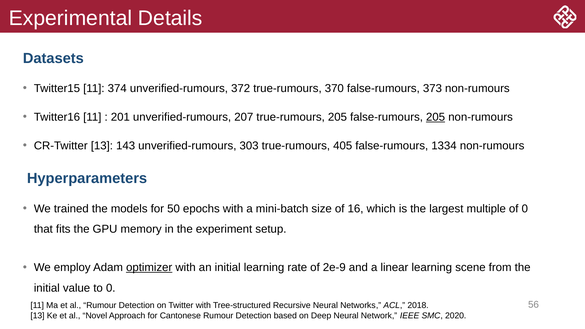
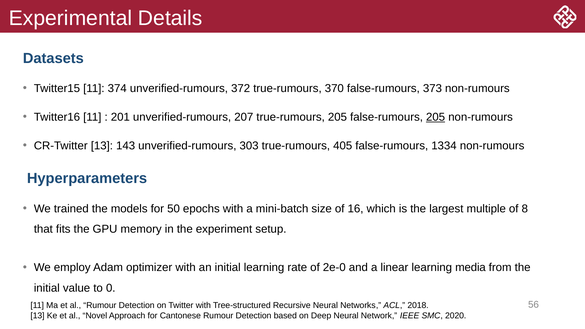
of 0: 0 -> 8 (525, 209)
optimizer underline: present -> none (149, 268)
2e-9: 2e-9 -> 2e-0 (334, 268)
scene: scene -> media (470, 268)
